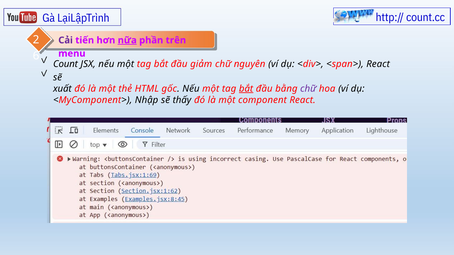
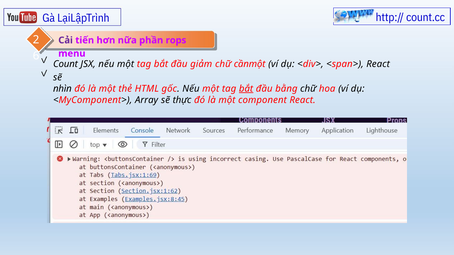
nữa underline: present -> none (127, 40)
trên: trên -> rops (176, 40)
nguyên: nguyên -> cầnmột (250, 64)
xuất: xuất -> nhìn (62, 89)
chữ colour: purple -> black (308, 89)
Nhập: Nhập -> Array (147, 100)
thấy: thấy -> thực (182, 100)
